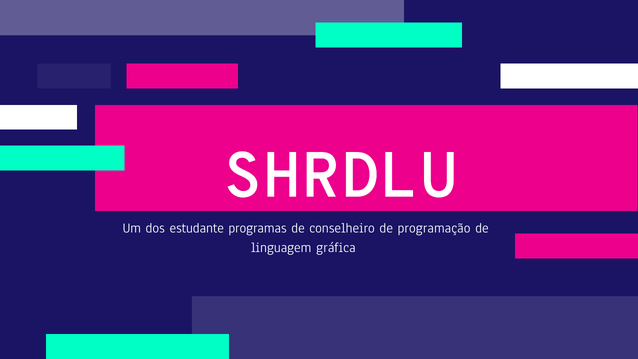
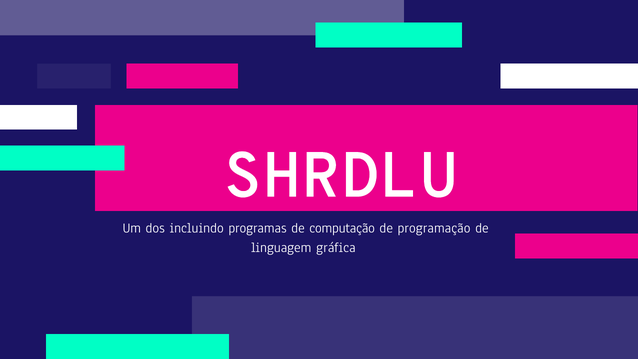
estudante: estudante -> incluindo (197, 228)
conselheiro: conselheiro -> computação (342, 228)
